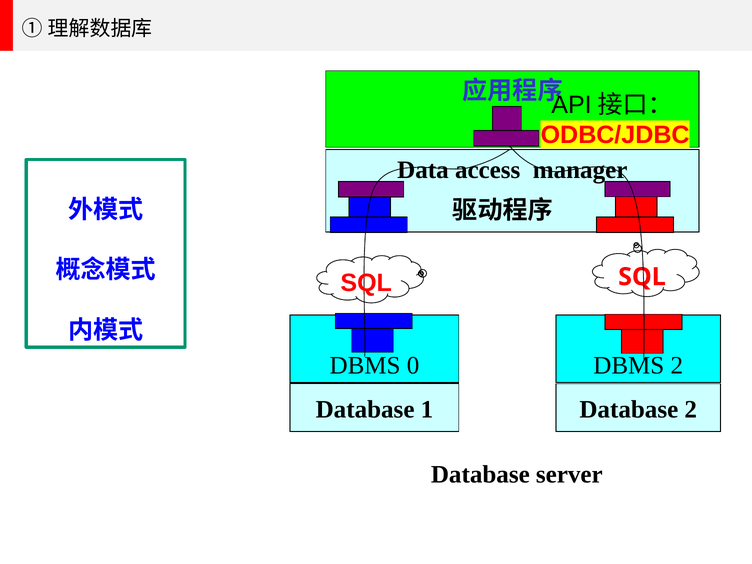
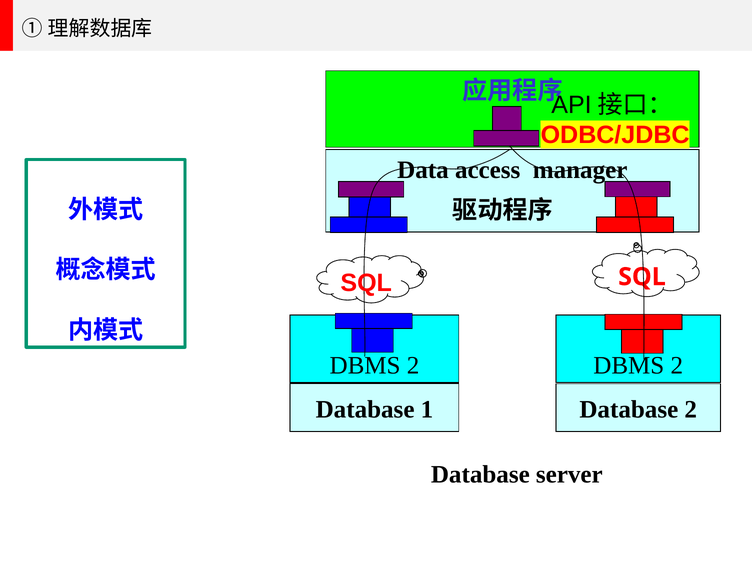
0: 0 -> 2 (413, 366)
